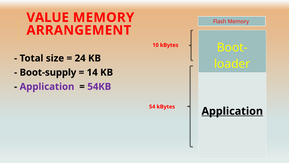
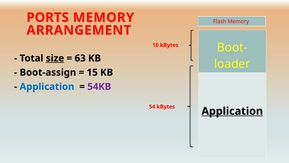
VALUE: VALUE -> PORTS (48, 17)
size underline: none -> present (55, 58)
24: 24 -> 63 (80, 58)
Boot-supply: Boot-supply -> Boot-assign (48, 72)
14: 14 -> 15 (92, 72)
Application colour: purple -> blue (47, 86)
